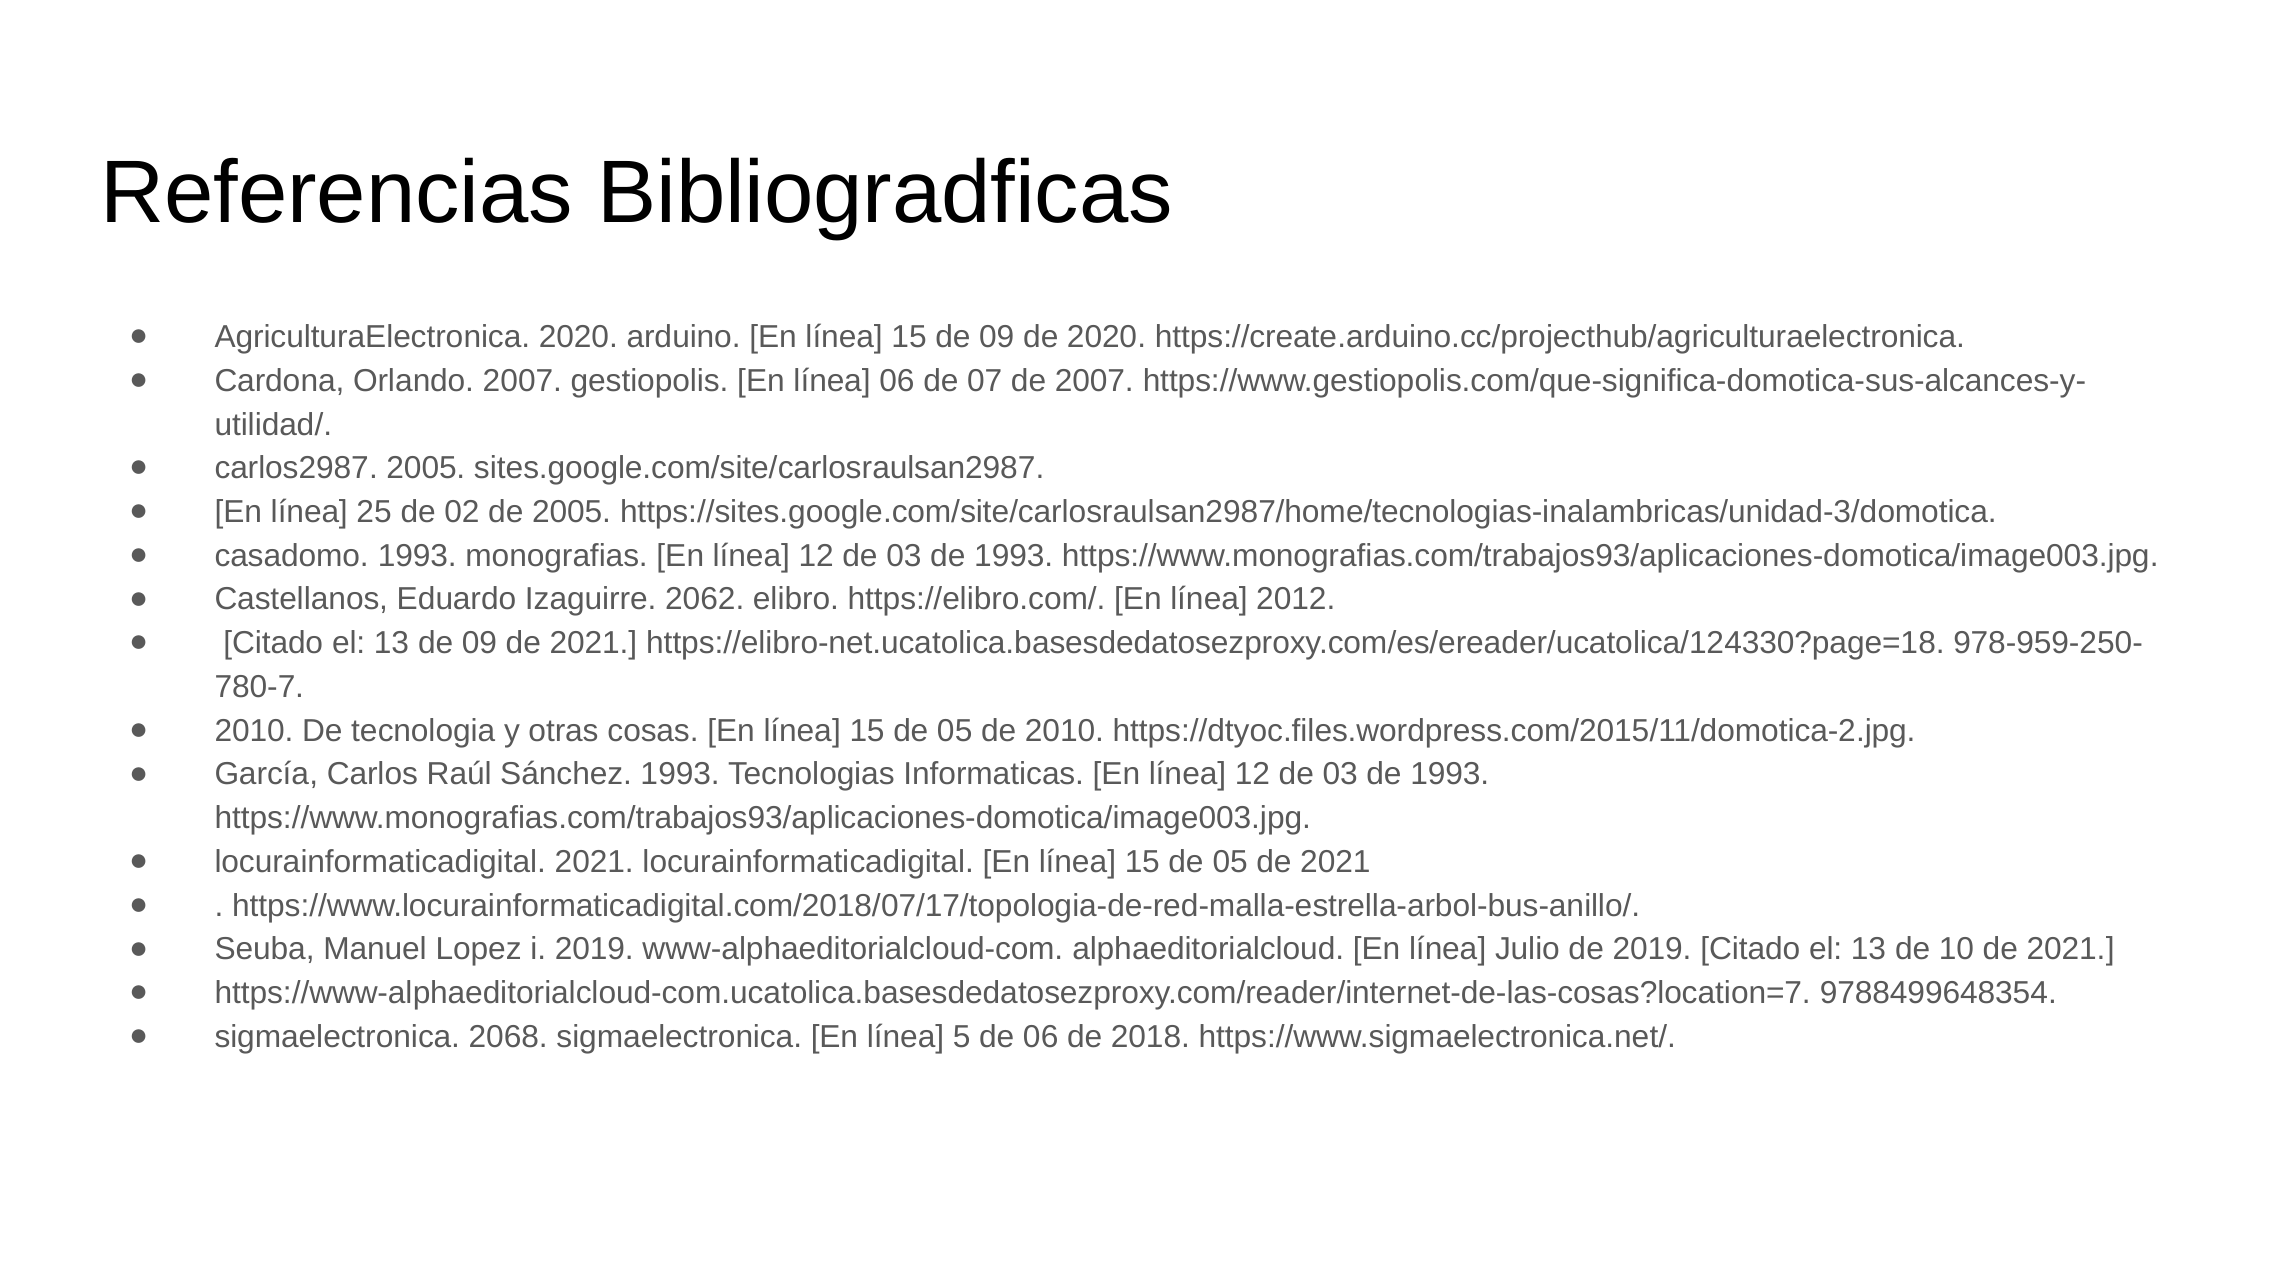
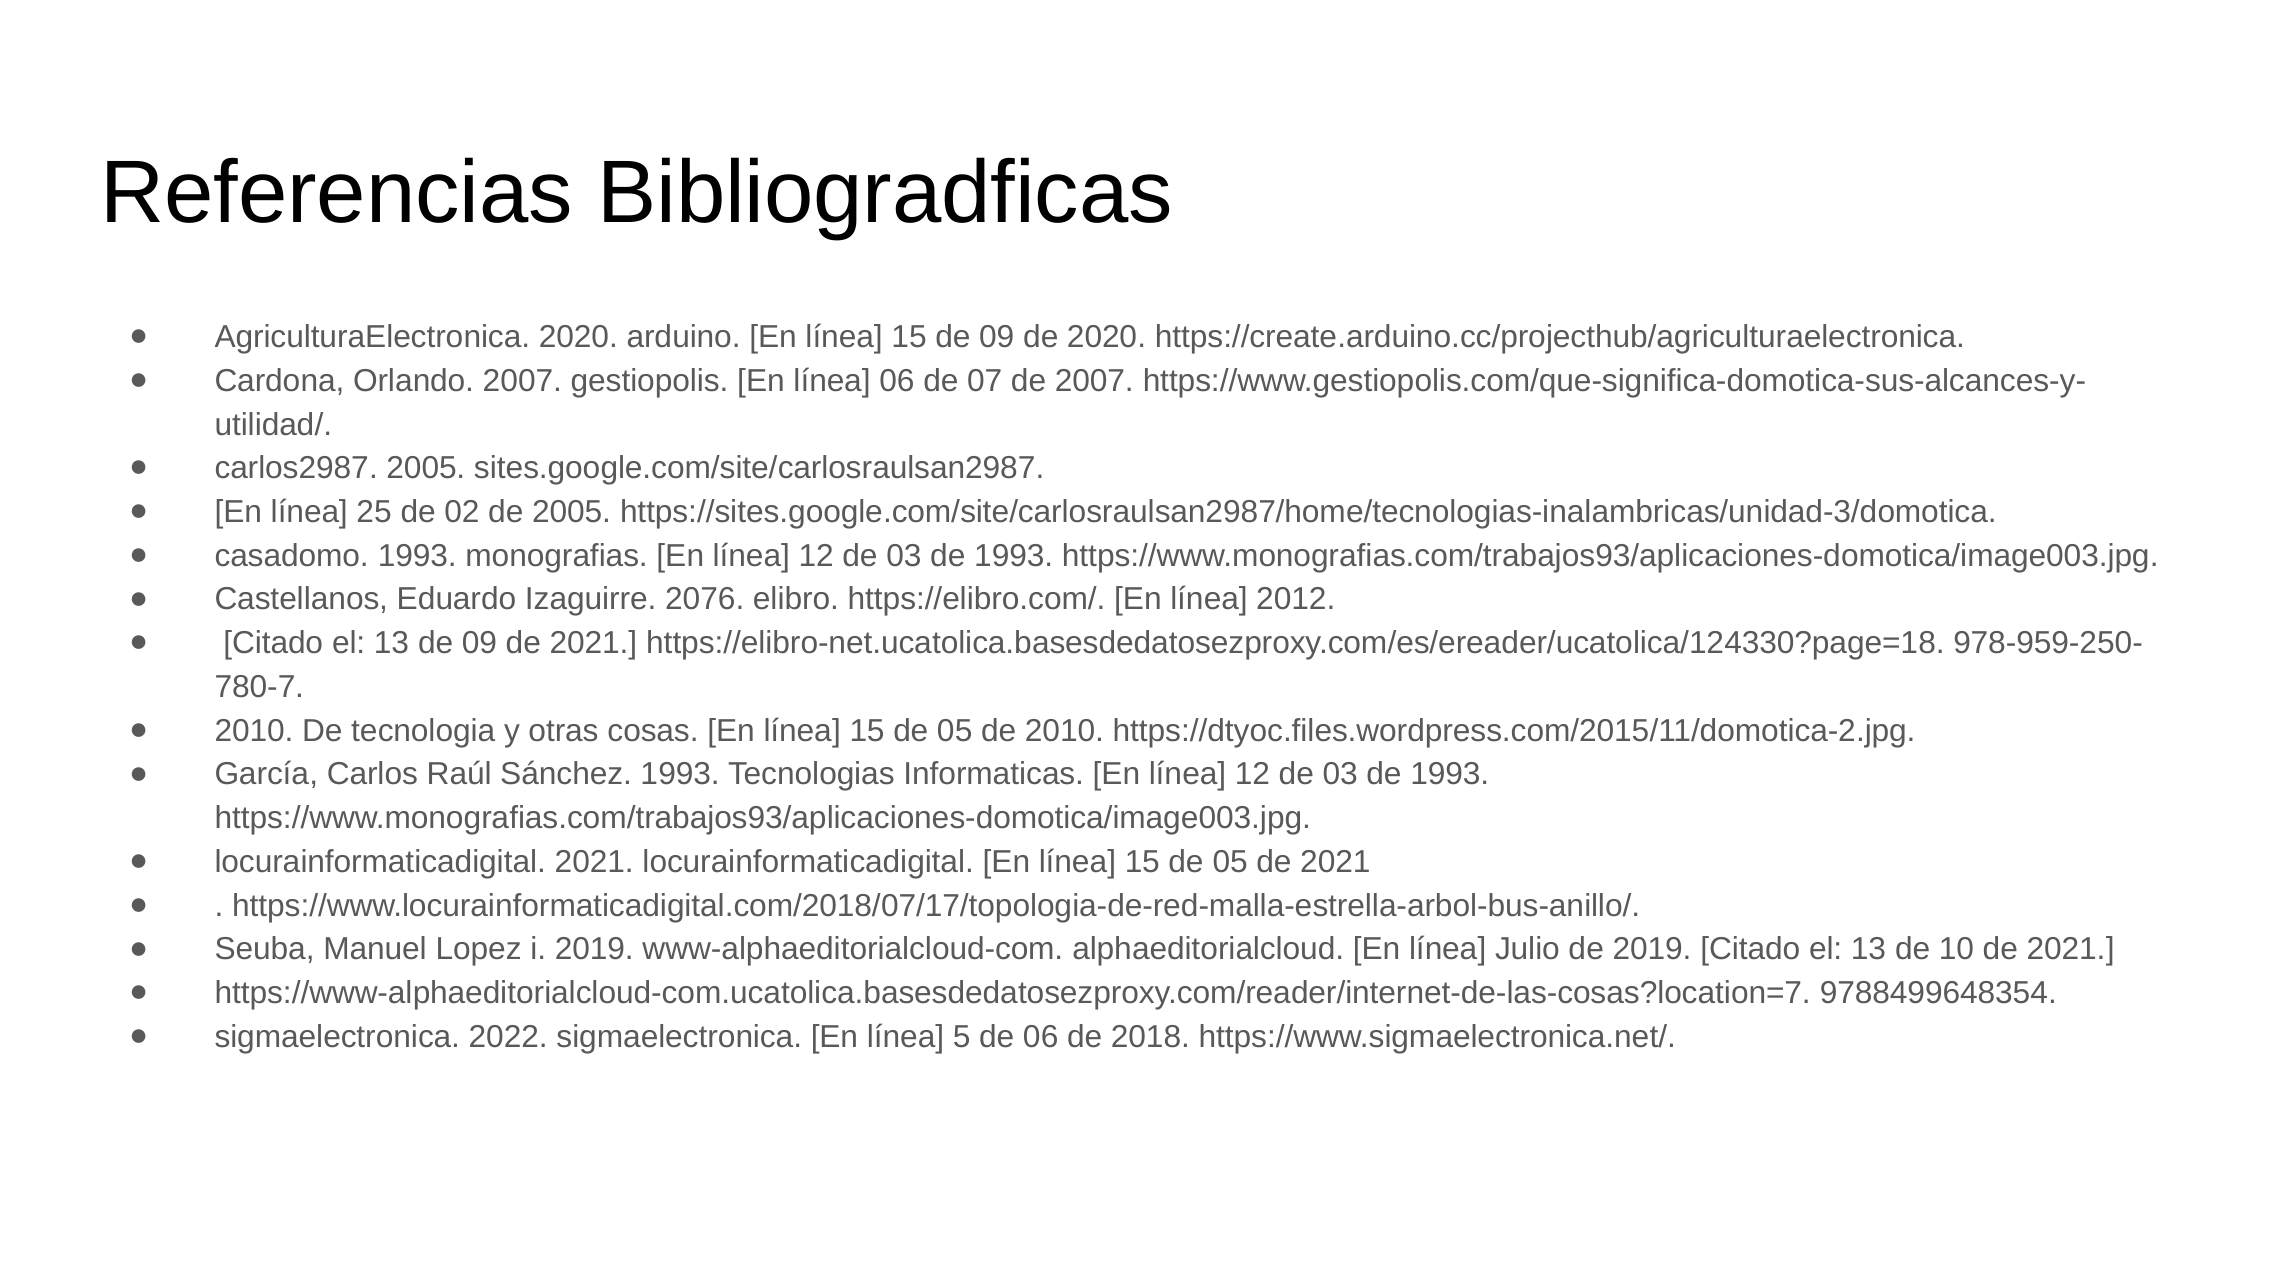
2062: 2062 -> 2076 (705, 600)
2068: 2068 -> 2022 (508, 1037)
